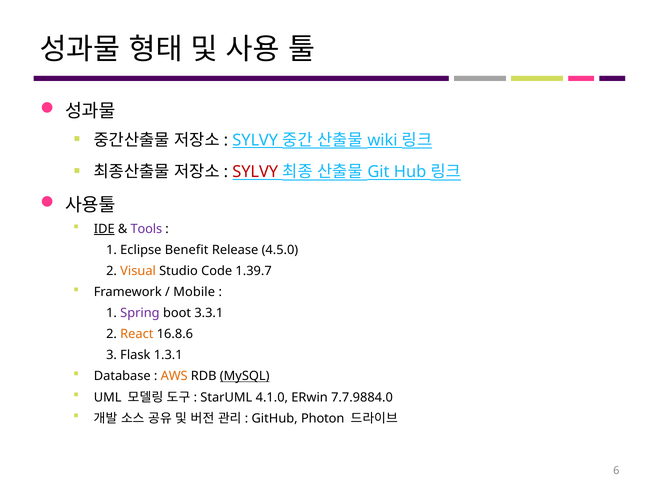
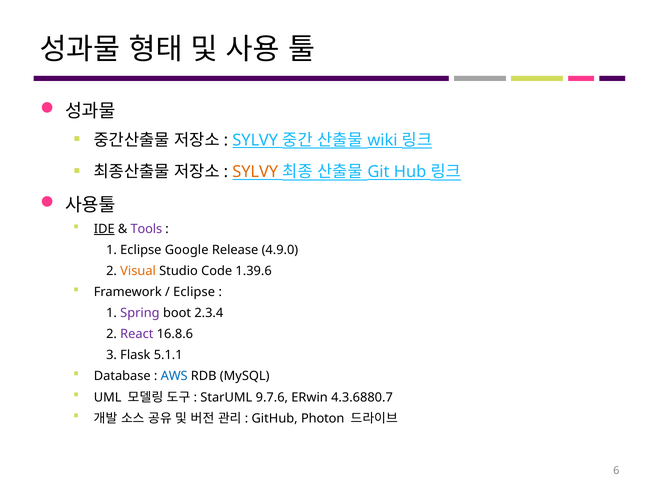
SYLVY colour: red -> orange (255, 172)
Benefit: Benefit -> Google (187, 250)
4.5.0: 4.5.0 -> 4.9.0 (280, 250)
1.39.7: 1.39.7 -> 1.39.6 (254, 271)
Mobile: Mobile -> Eclipse (194, 292)
3.3.1: 3.3.1 -> 2.3.4 (209, 313)
React colour: orange -> purple (137, 334)
1.3.1: 1.3.1 -> 5.1.1 (168, 355)
AWS colour: orange -> blue (174, 376)
MySQL underline: present -> none (245, 376)
4.1.0: 4.1.0 -> 9.7.6 (272, 398)
7.7.9884.0: 7.7.9884.0 -> 4.3.6880.7 (362, 398)
